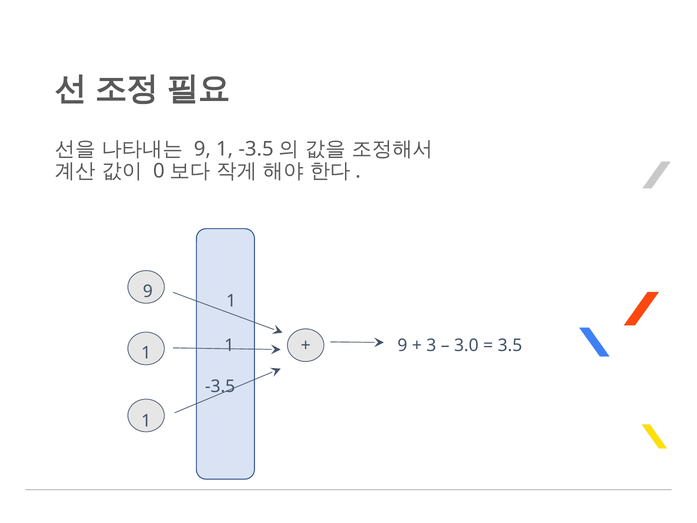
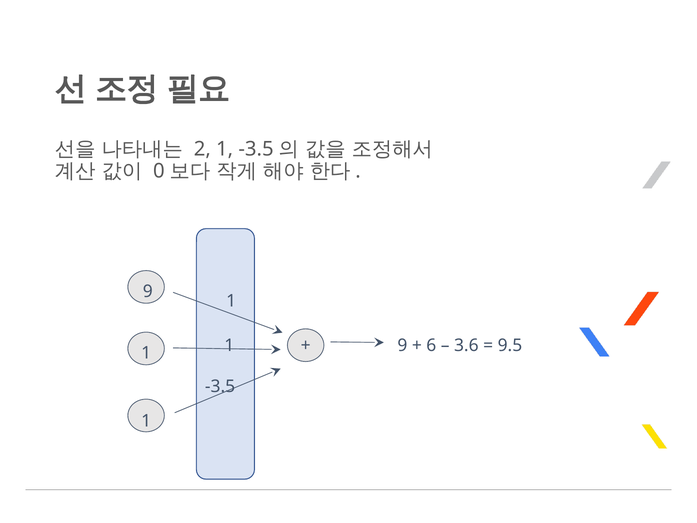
9: 9 -> 2 (202, 149)
3: 3 -> 6 (431, 346)
3.0: 3.0 -> 3.6 (466, 346)
3.5: 3.5 -> 9.5 (510, 346)
